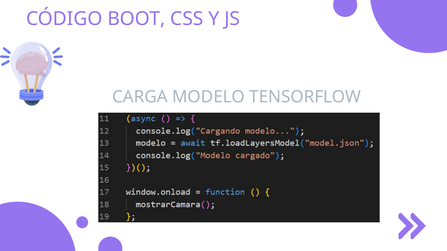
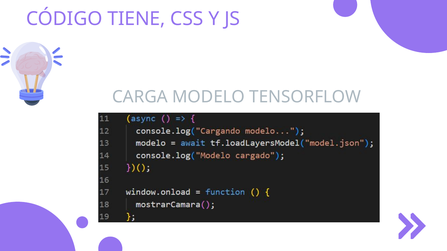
BOOT: BOOT -> TIENE (136, 19)
